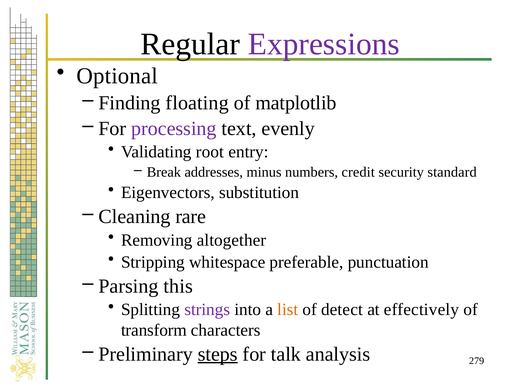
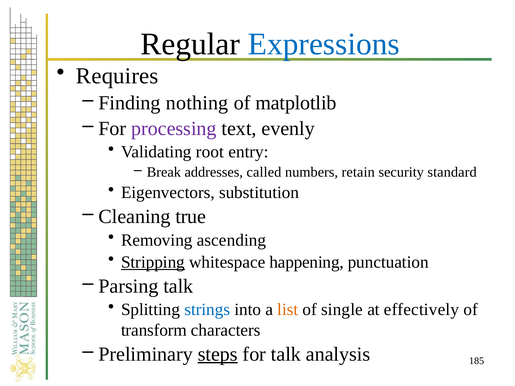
Expressions colour: purple -> blue (324, 44)
Optional: Optional -> Requires (117, 76)
floating: floating -> nothing (197, 103)
minus: minus -> called (264, 172)
credit: credit -> retain (358, 172)
rare: rare -> true (191, 217)
altogether: altogether -> ascending (231, 240)
Stripping underline: none -> present (153, 262)
preferable: preferable -> happening (307, 262)
Parsing this: this -> talk (178, 286)
strings colour: purple -> blue (207, 310)
detect: detect -> single (342, 310)
279: 279 -> 185 (477, 361)
